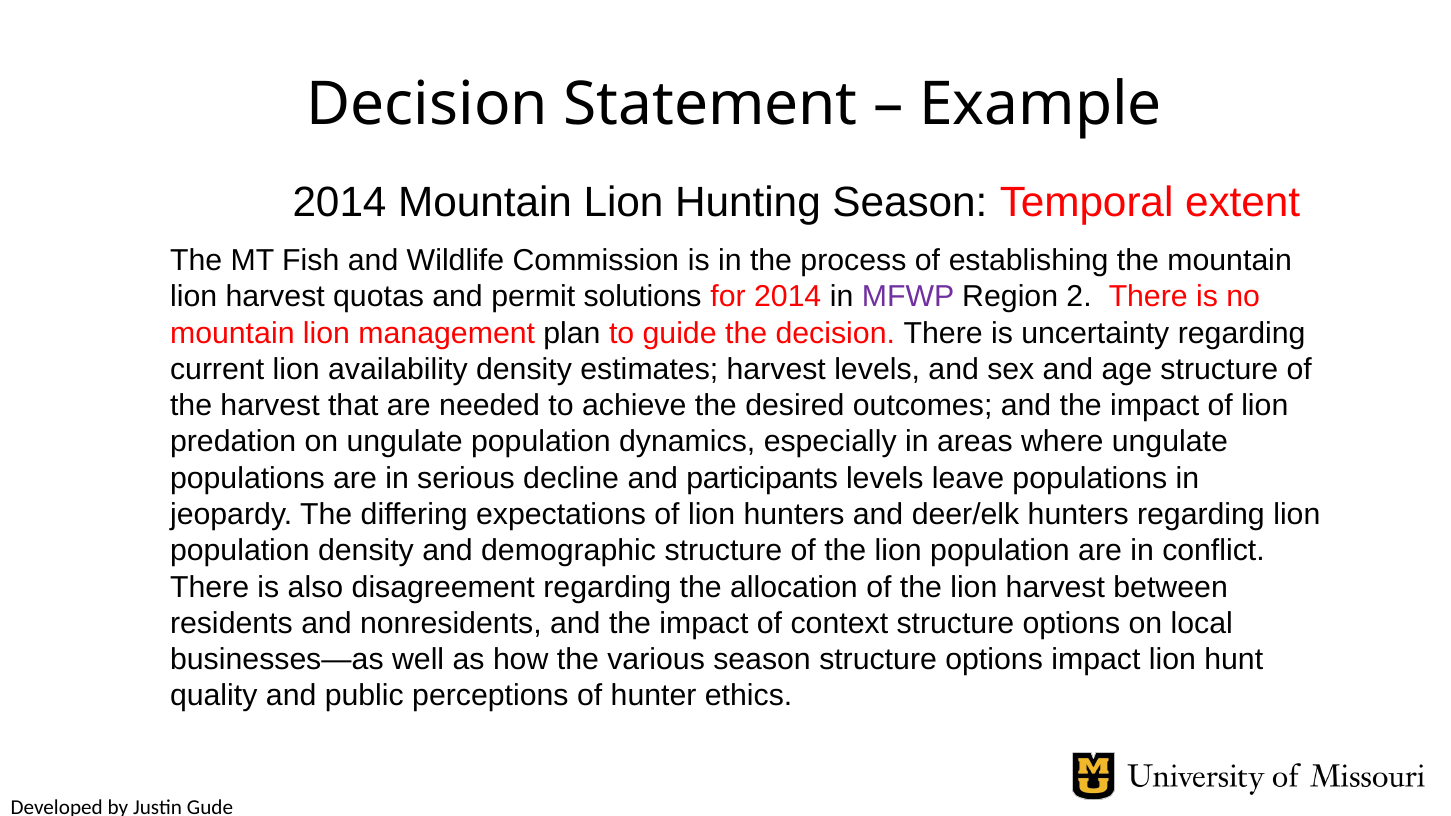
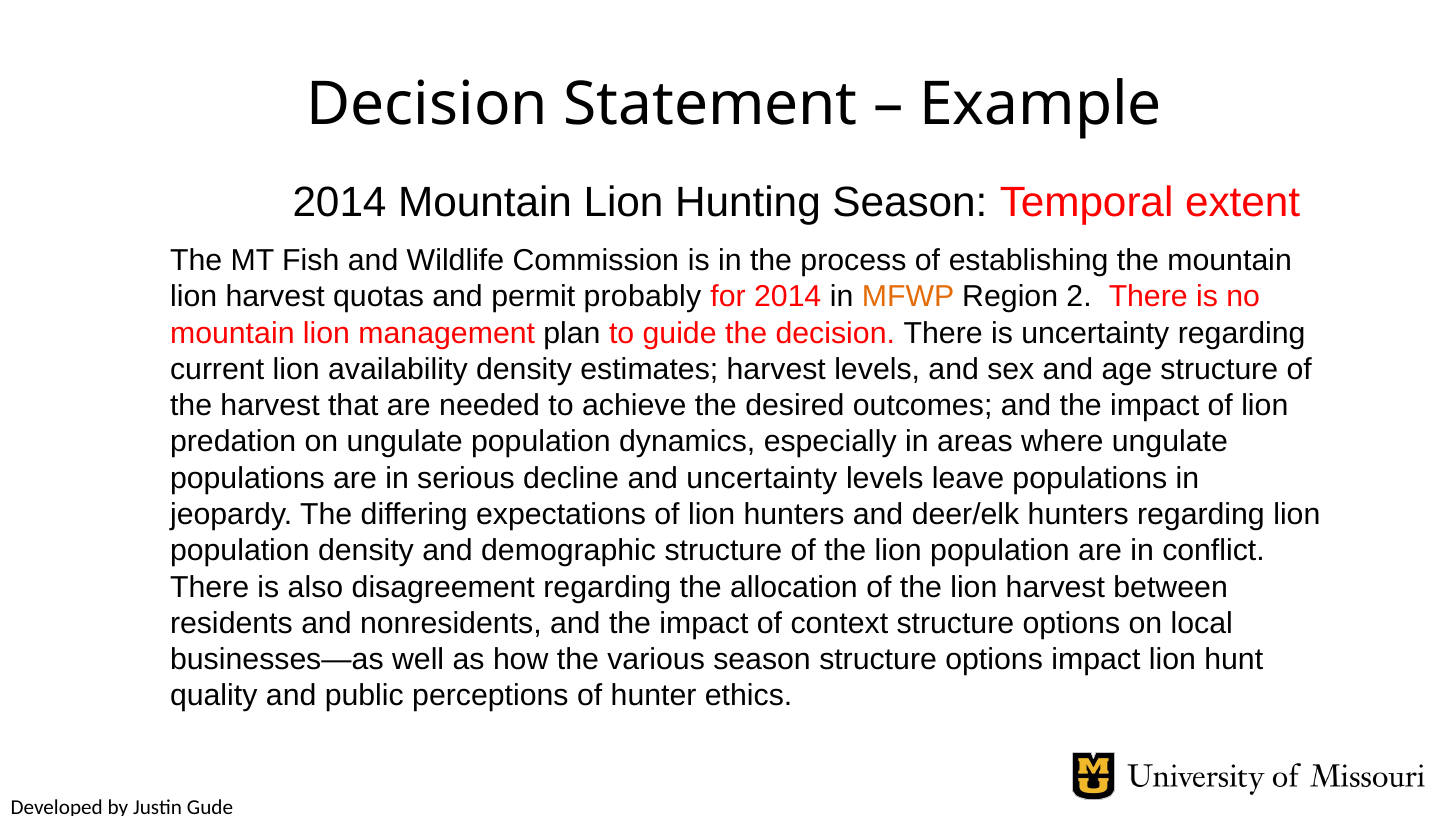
solutions: solutions -> probably (642, 297)
MFWP colour: purple -> orange (908, 297)
and participants: participants -> uncertainty (762, 478)
